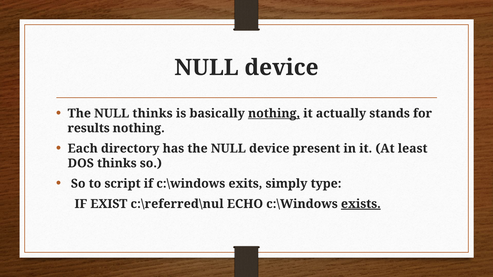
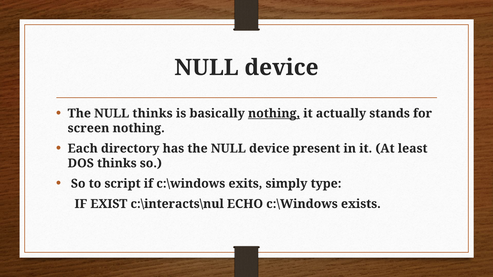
results: results -> screen (88, 128)
c:\referred\nul: c:\referred\nul -> c:\interacts\nul (177, 204)
exists underline: present -> none (361, 204)
